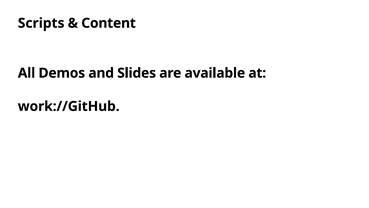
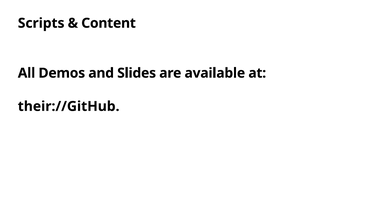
work://GitHub: work://GitHub -> their://GitHub (69, 106)
